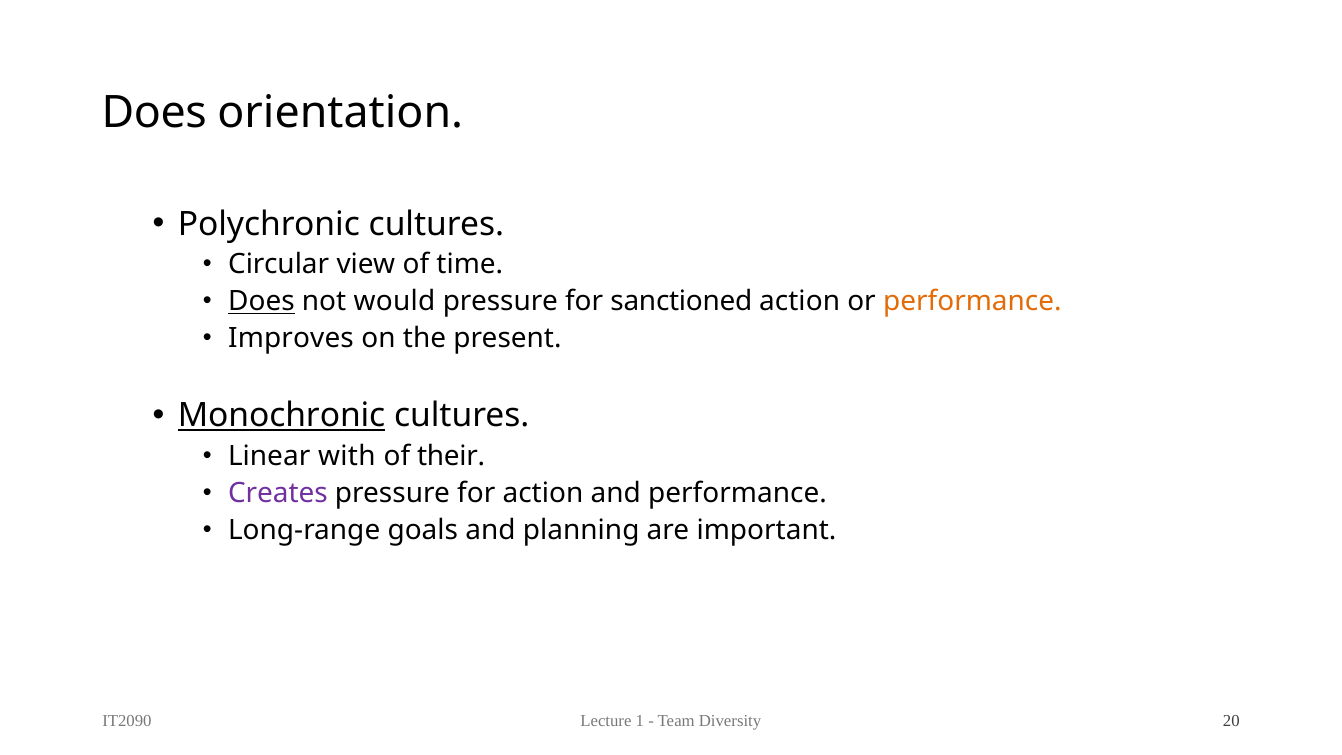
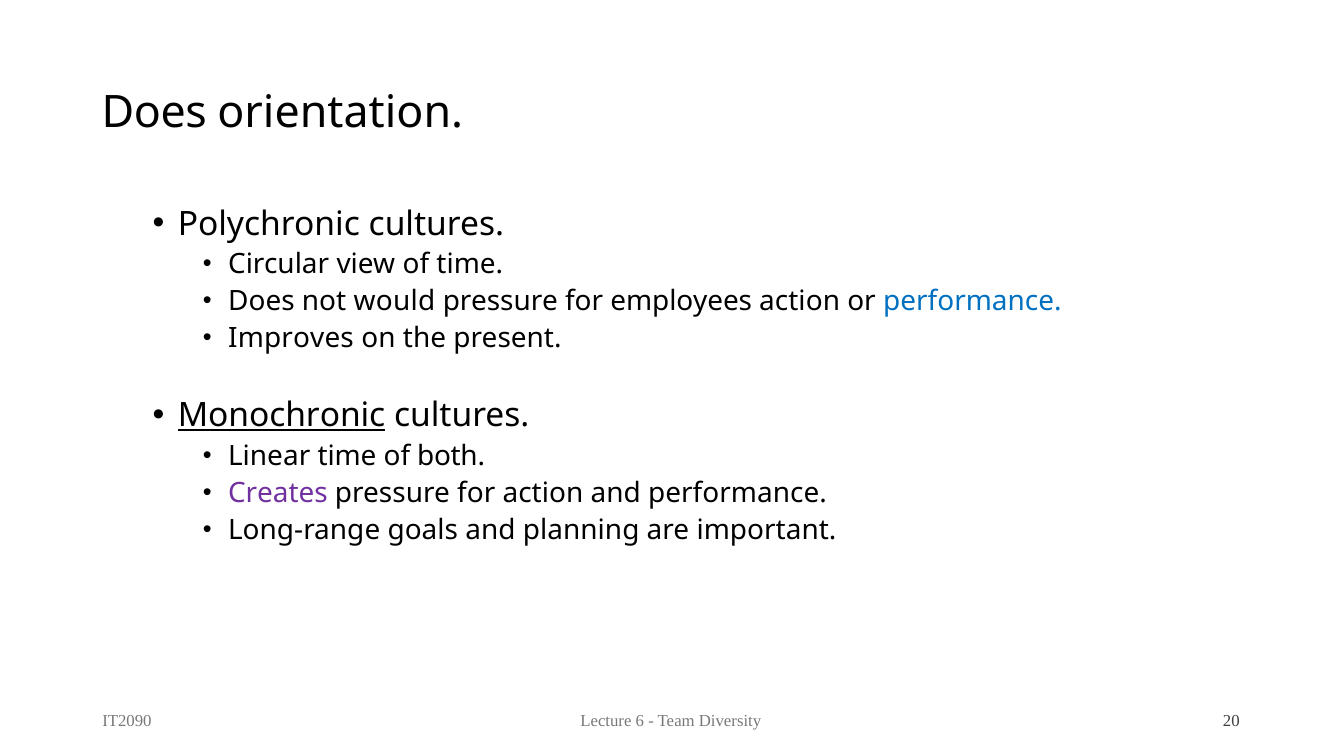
Does underline: present -> none (261, 301)
sanctioned: sanctioned -> employees (681, 301)
performance colour: orange -> blue (972, 301)
Linear with: with -> time (347, 456)
their: their -> both (451, 456)
1: 1 -> 6 (640, 721)
